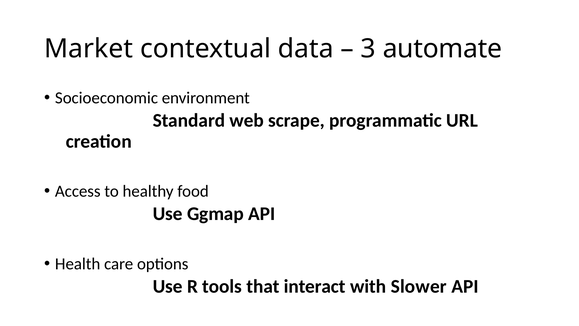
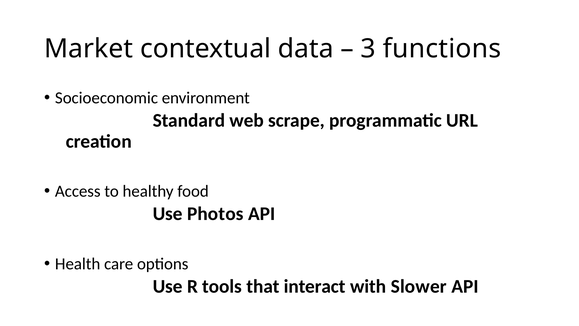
automate: automate -> functions (442, 49)
Ggmap: Ggmap -> Photos (215, 214)
